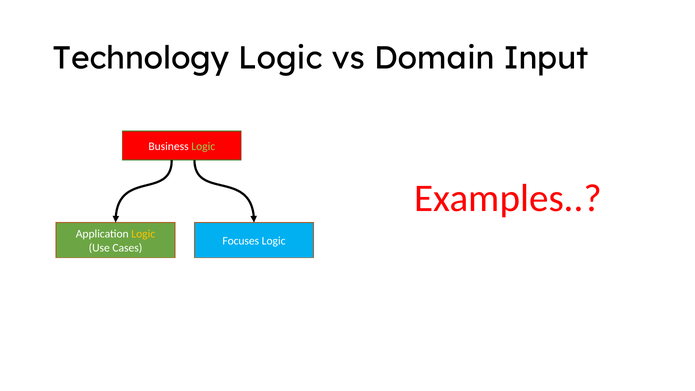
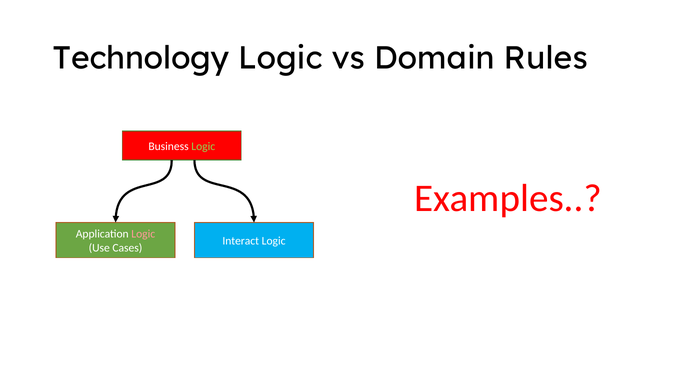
Input: Input -> Rules (546, 58)
Logic colour: yellow -> pink (143, 234)
Focuses: Focuses -> Interact (241, 241)
